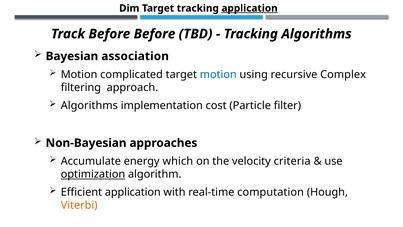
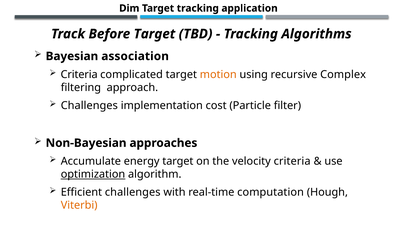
application underline: present -> none (250, 8)
Before Before: Before -> Target (154, 34)
Motion: Motion -> Criteria (79, 74)
motion colour: blue -> orange (218, 74)
Algorithms: Algorithms -> Challenges (89, 105)
energy which: which -> target (178, 161)
Efficient application: application -> challenges (133, 192)
